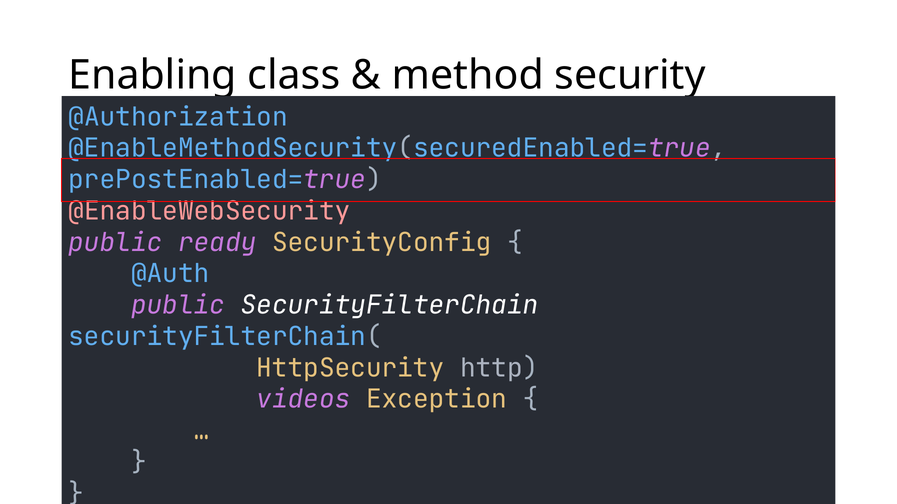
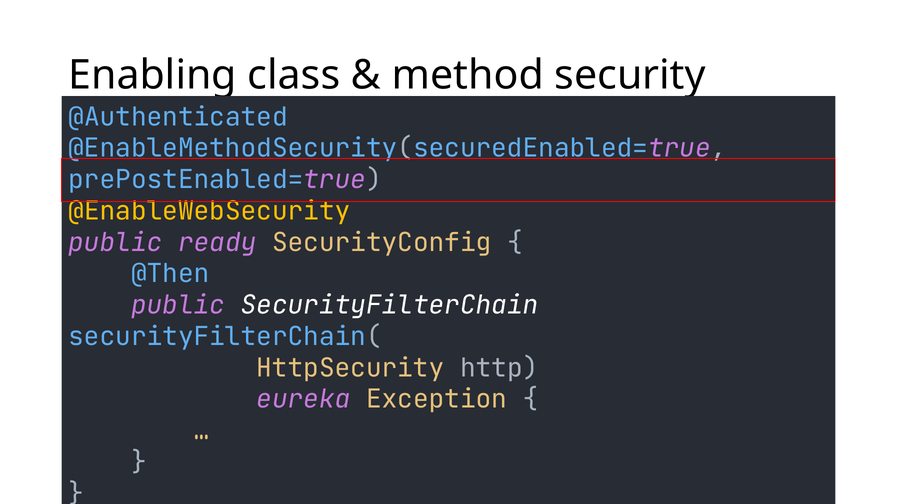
@Authorization: @Authorization -> @Authenticated (178, 117)
@EnableWebSecurity colour: pink -> yellow (209, 211)
@Auth: @Auth -> @Then (170, 274)
videos: videos -> eureka (303, 400)
